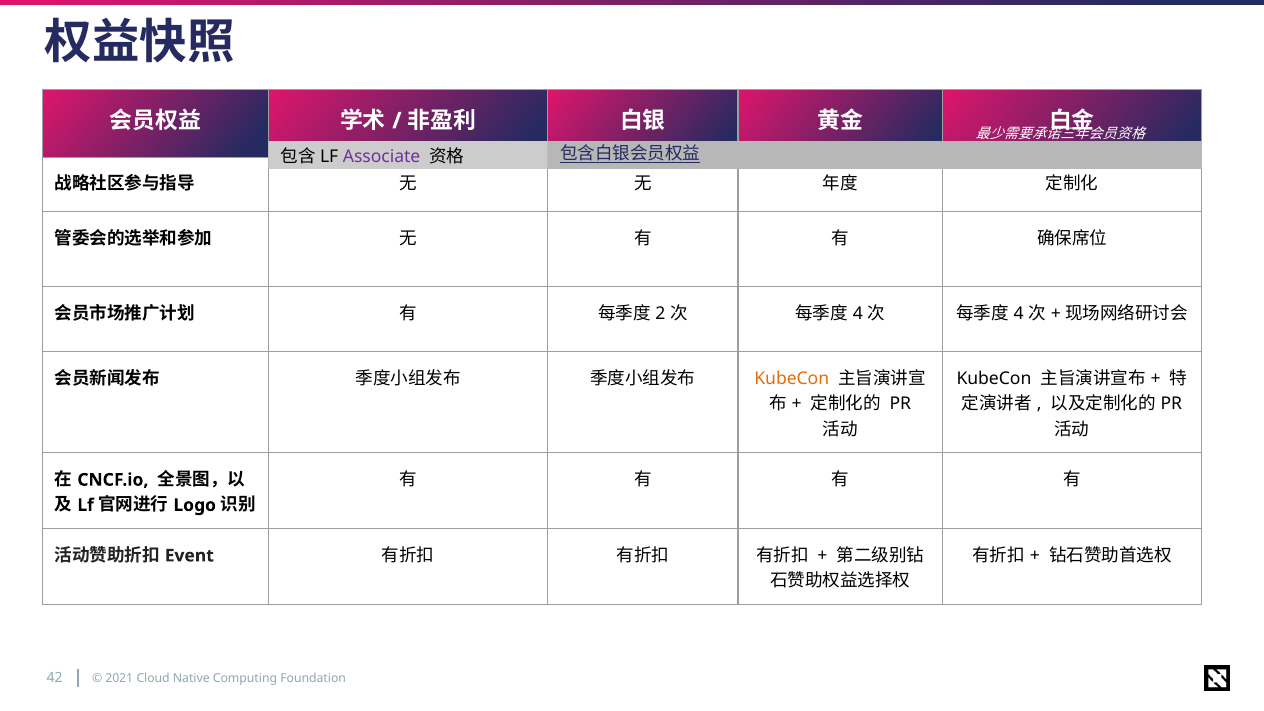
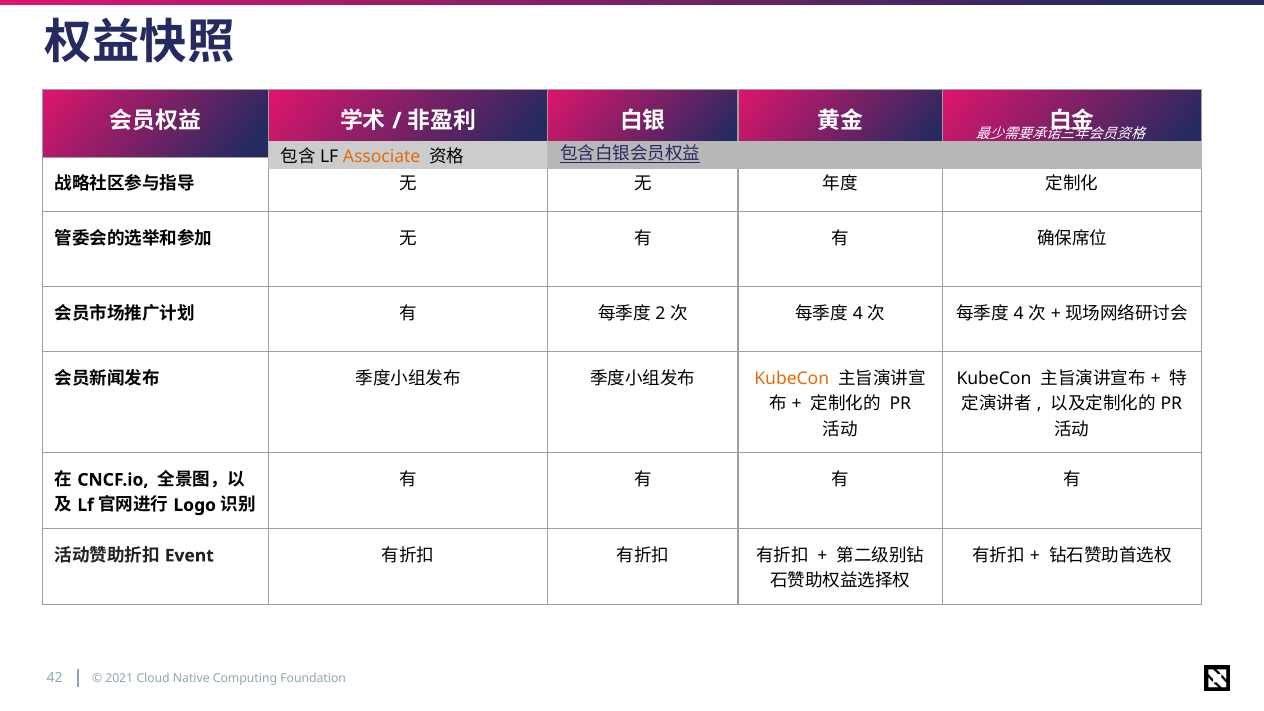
Associate colour: purple -> orange (382, 156)
